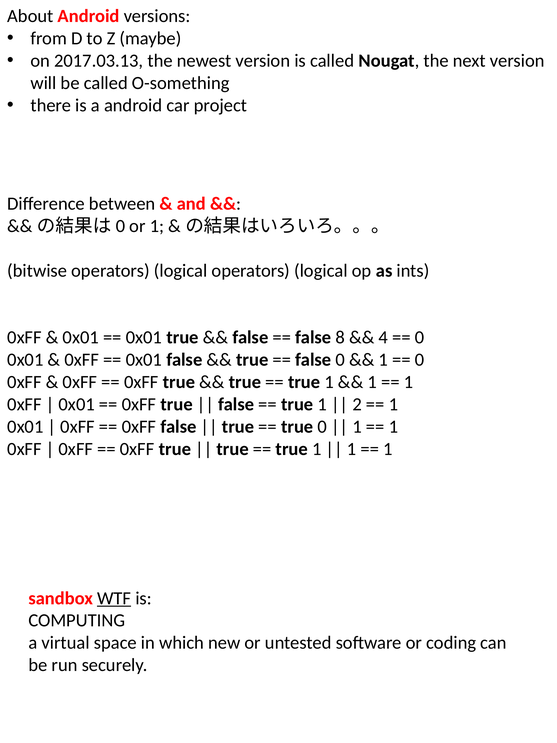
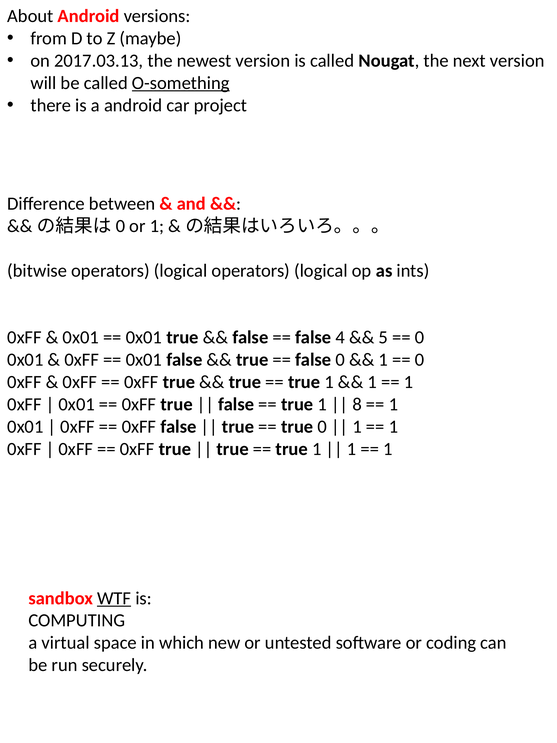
O-something underline: none -> present (181, 83)
8: 8 -> 4 (340, 337)
4: 4 -> 5 (383, 337)
2: 2 -> 8 (357, 404)
